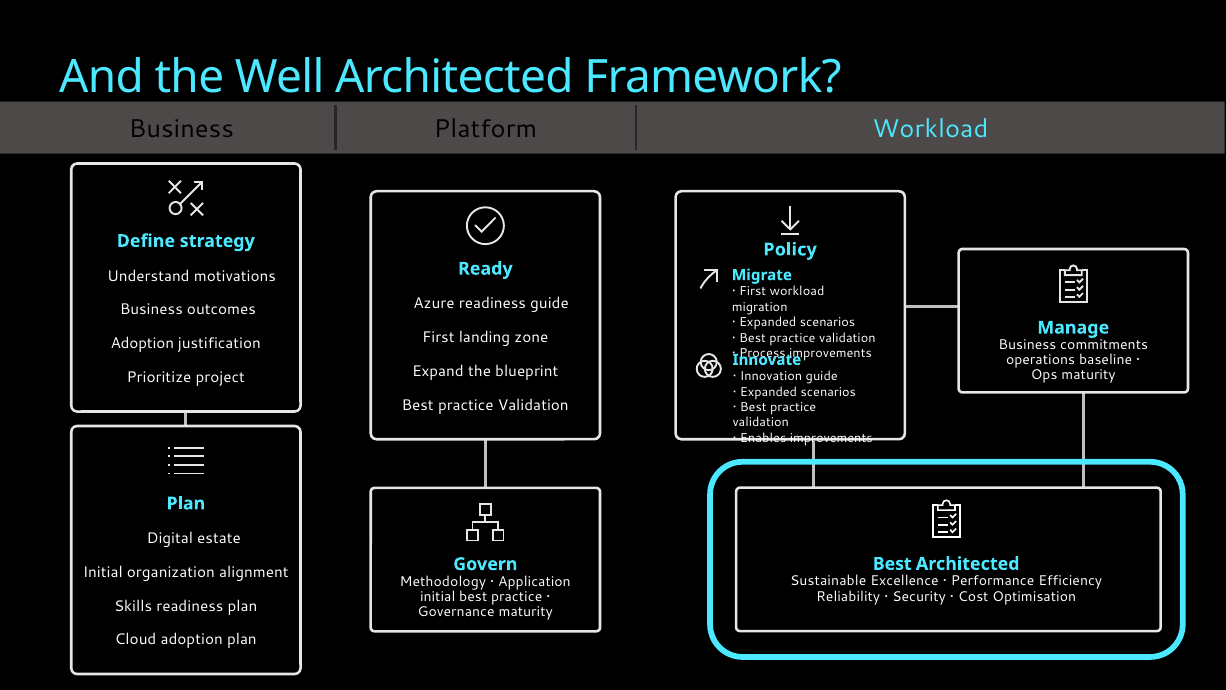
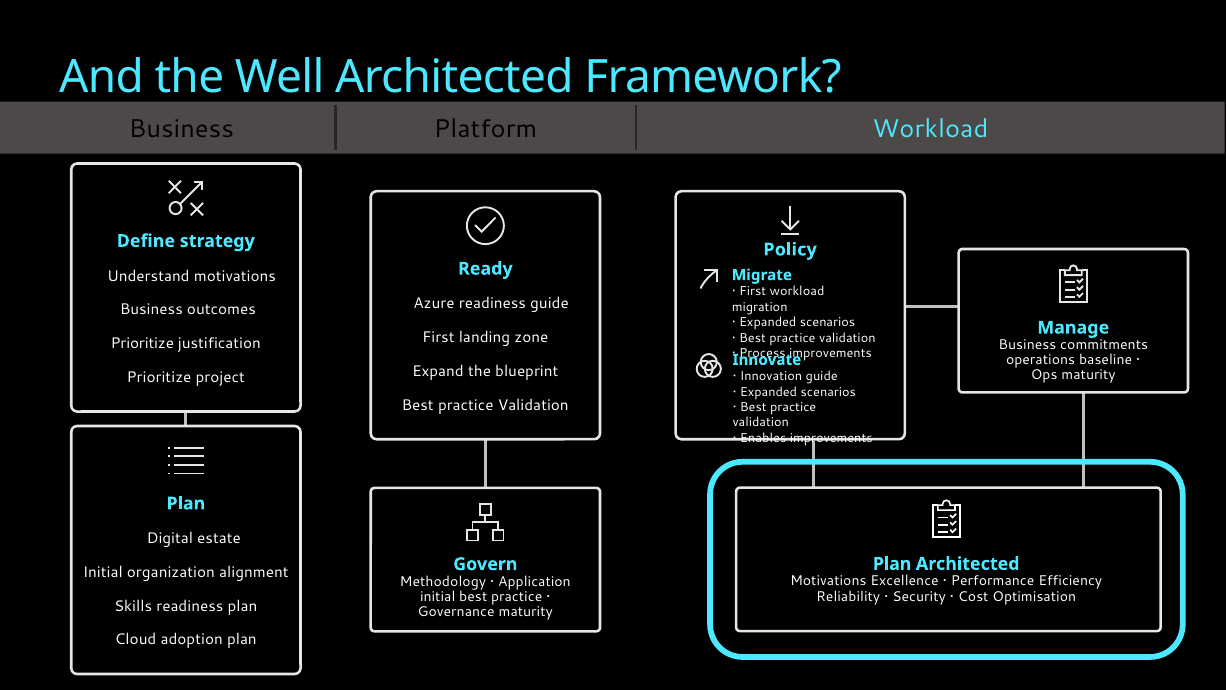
Adoption: Adoption -> Prioritize (142, 343)
Best: Best -> Plan (892, 564)
Sustainable: Sustainable -> Motivations (828, 581)
